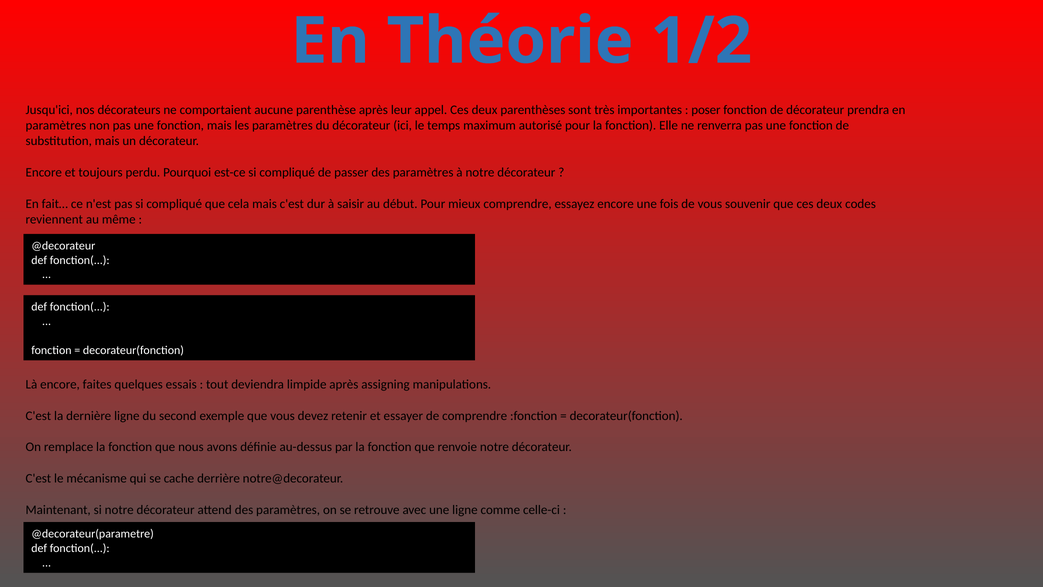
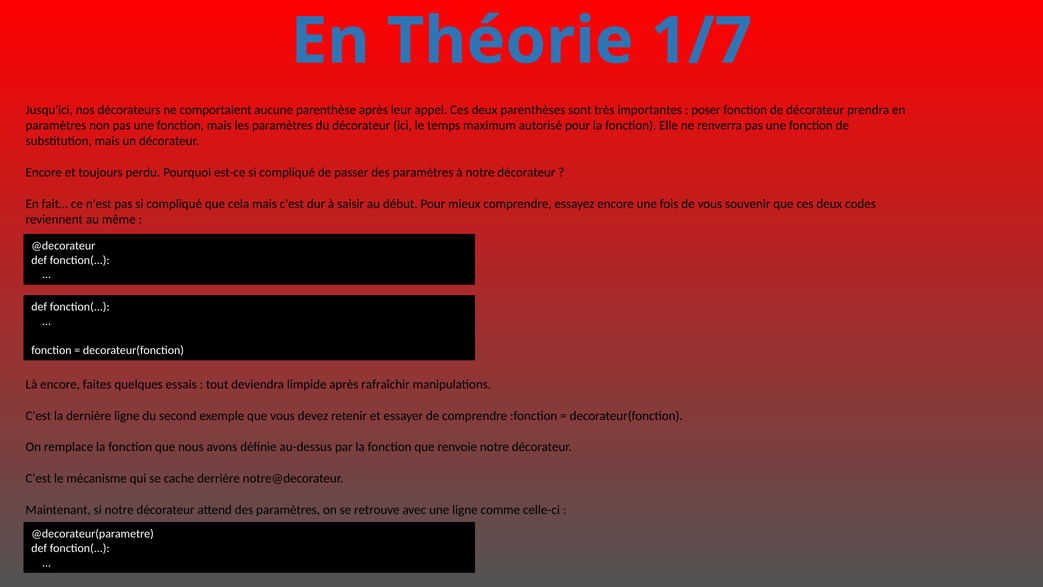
1/2: 1/2 -> 1/7 (701, 41)
assigning: assigning -> rafraîchir (386, 384)
